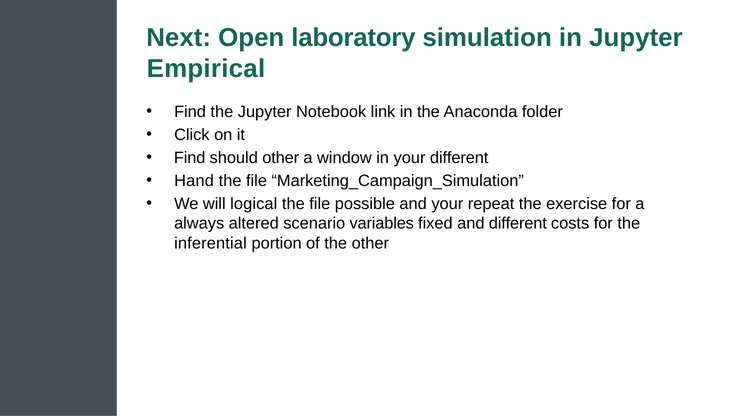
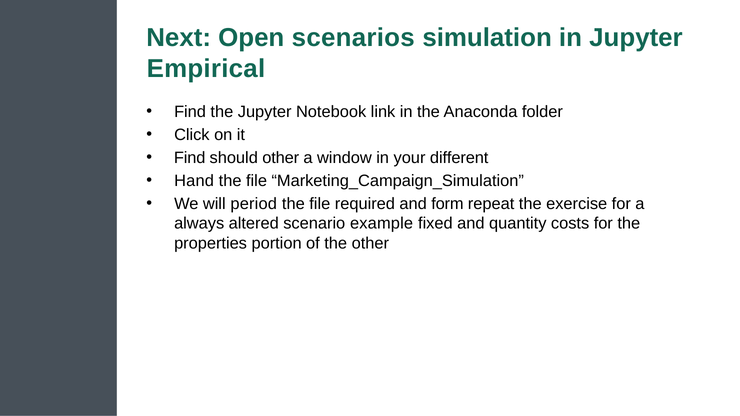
laboratory: laboratory -> scenarios (353, 38)
logical: logical -> period (254, 204)
possible: possible -> required (365, 204)
and your: your -> form (447, 204)
variables: variables -> example (382, 224)
and different: different -> quantity (518, 224)
inferential: inferential -> properties (211, 243)
